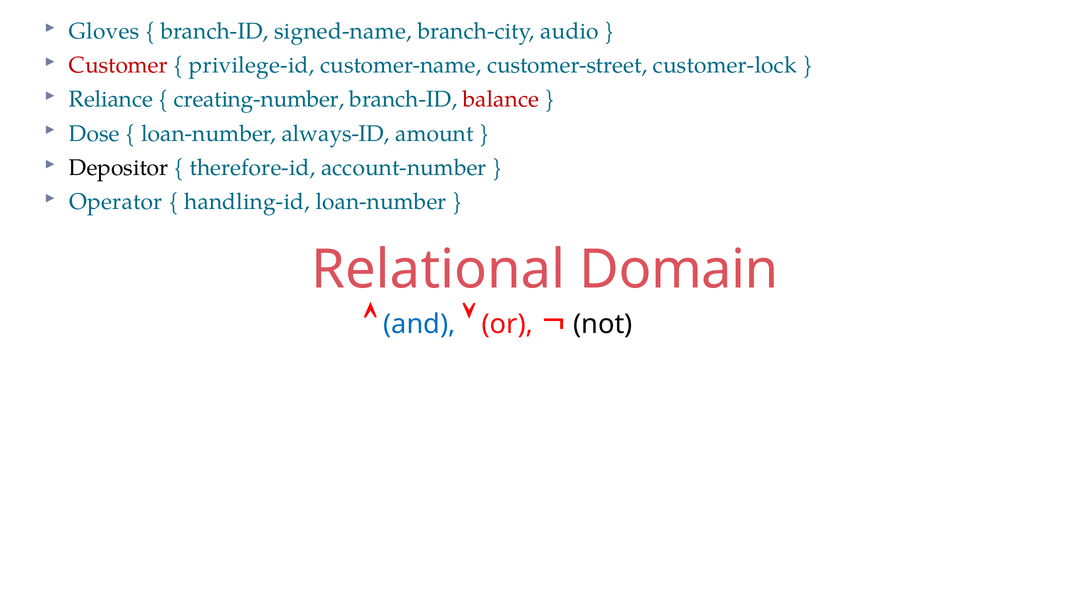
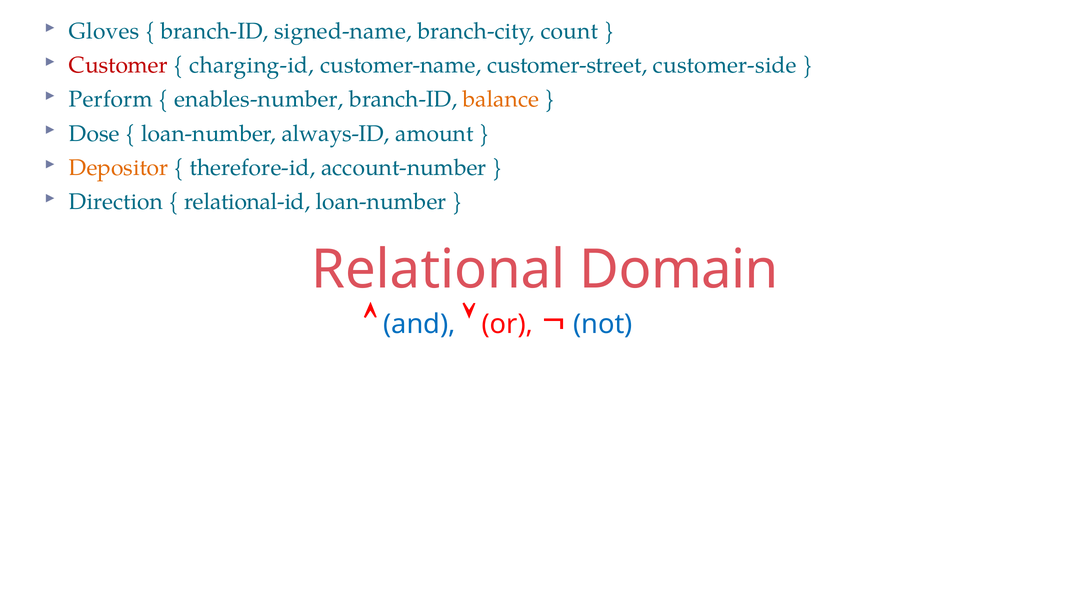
audio: audio -> count (569, 31)
privilege-id: privilege-id -> charging-id (252, 65)
customer-lock: customer-lock -> customer-side (725, 65)
Reliance: Reliance -> Perform (111, 99)
creating-number: creating-number -> enables-number (259, 99)
balance colour: red -> orange (501, 99)
Depositor colour: black -> orange (119, 168)
Operator: Operator -> Direction (116, 202)
handling-id: handling-id -> relational-id (247, 202)
not colour: black -> blue (603, 324)
